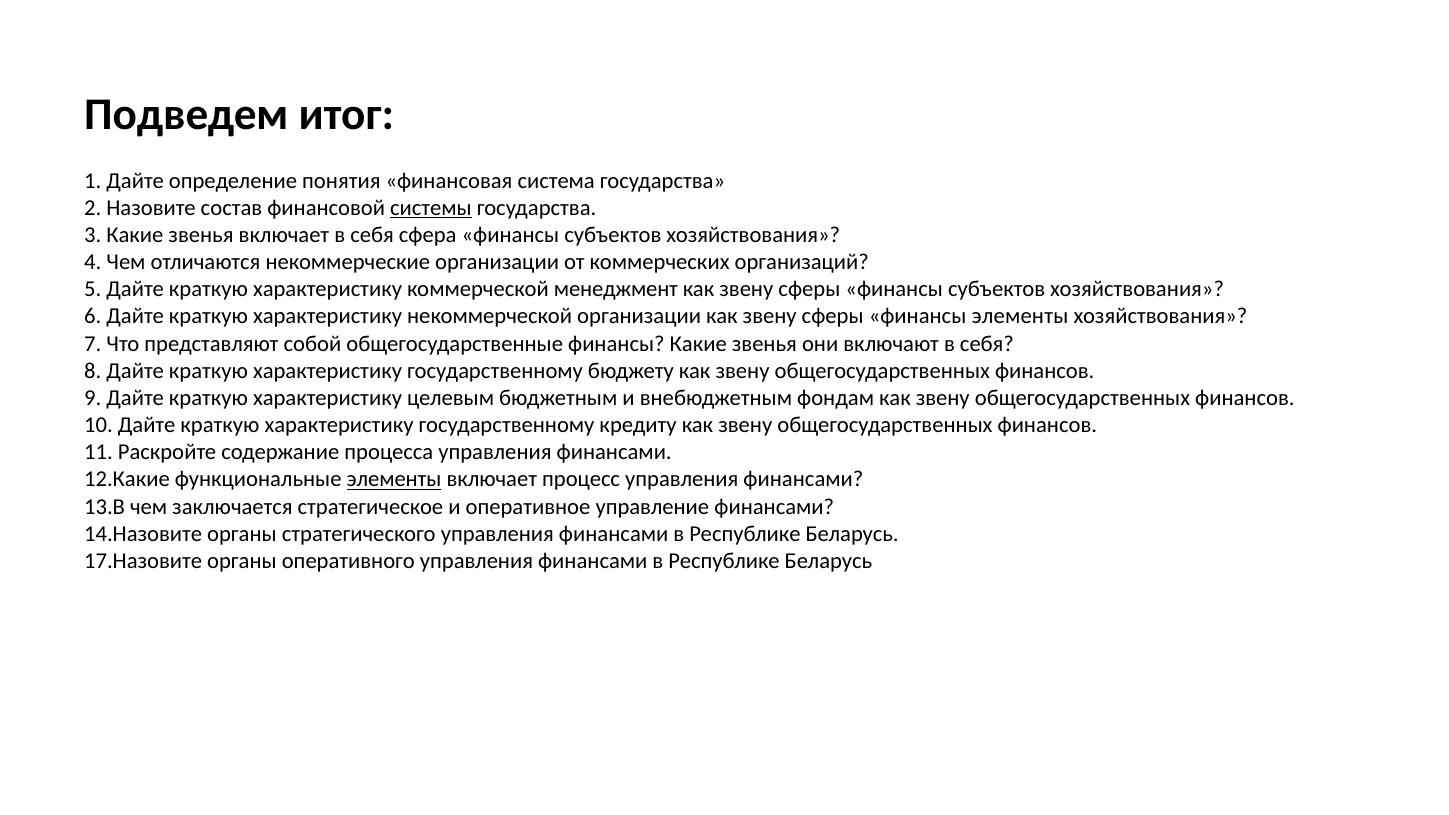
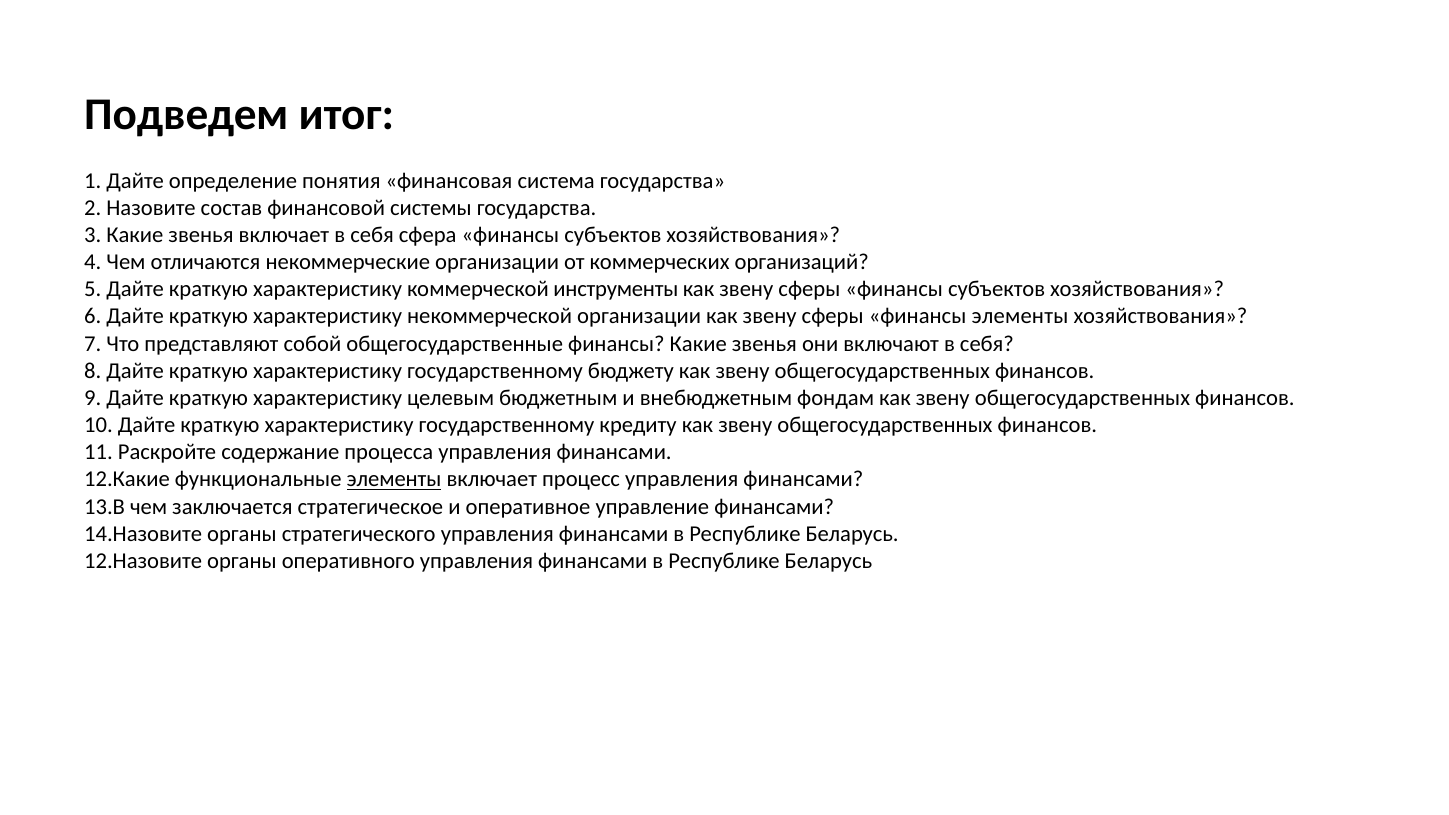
системы underline: present -> none (431, 208)
менеджмент: менеджмент -> инструменты (616, 289)
17.Назовите: 17.Назовите -> 12.Назовите (143, 561)
